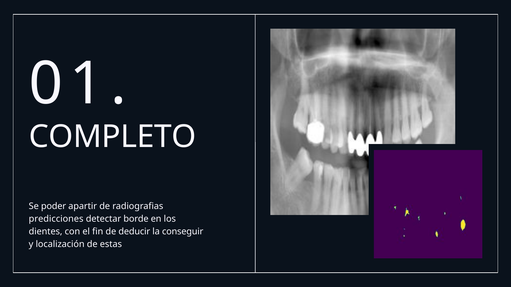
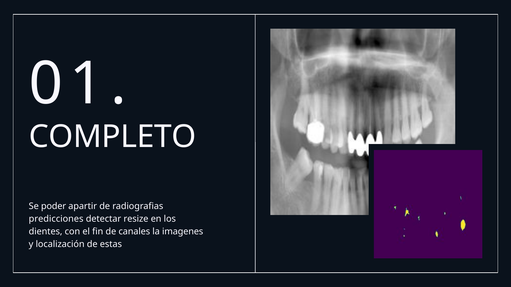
borde: borde -> resize (136, 219)
deducir: deducir -> canales (134, 232)
conseguir: conseguir -> imagenes (183, 232)
